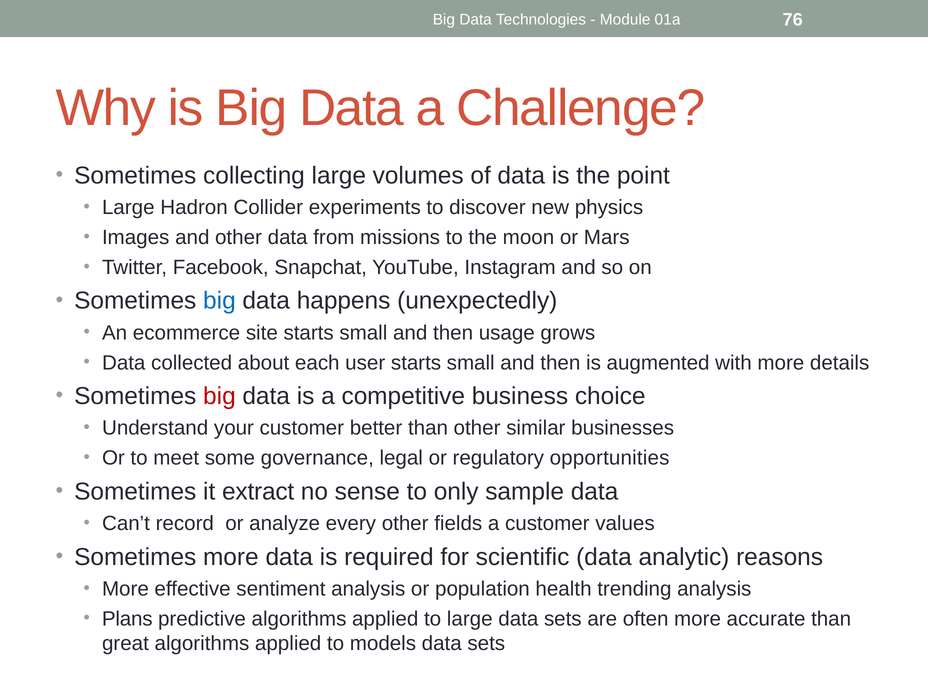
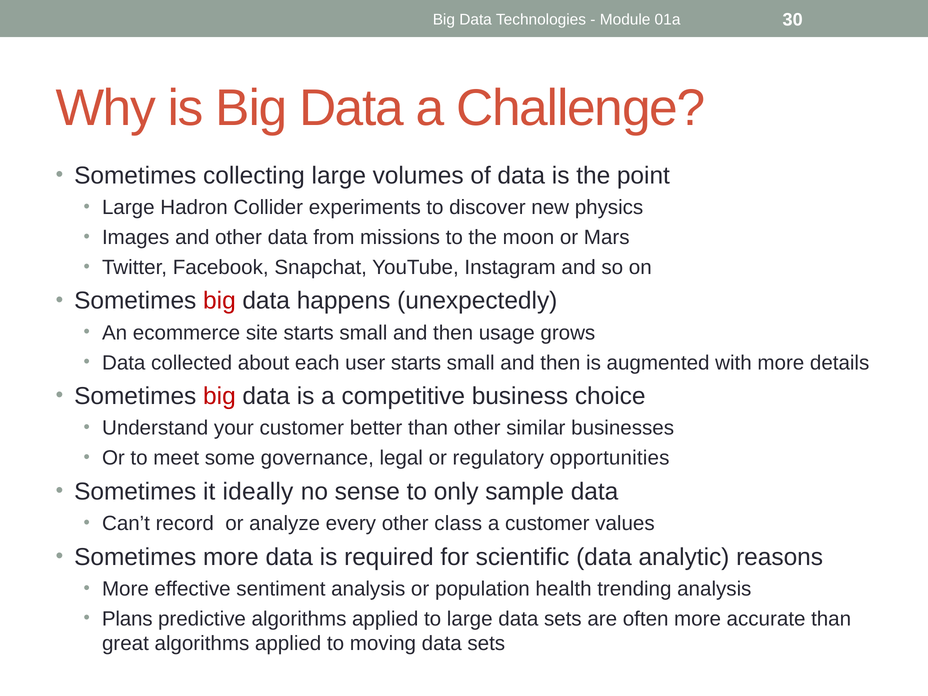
76: 76 -> 30 (793, 20)
big colour: blue -> red (219, 301)
extract: extract -> ideally (258, 492)
fields: fields -> class (458, 523)
models: models -> moving (383, 644)
